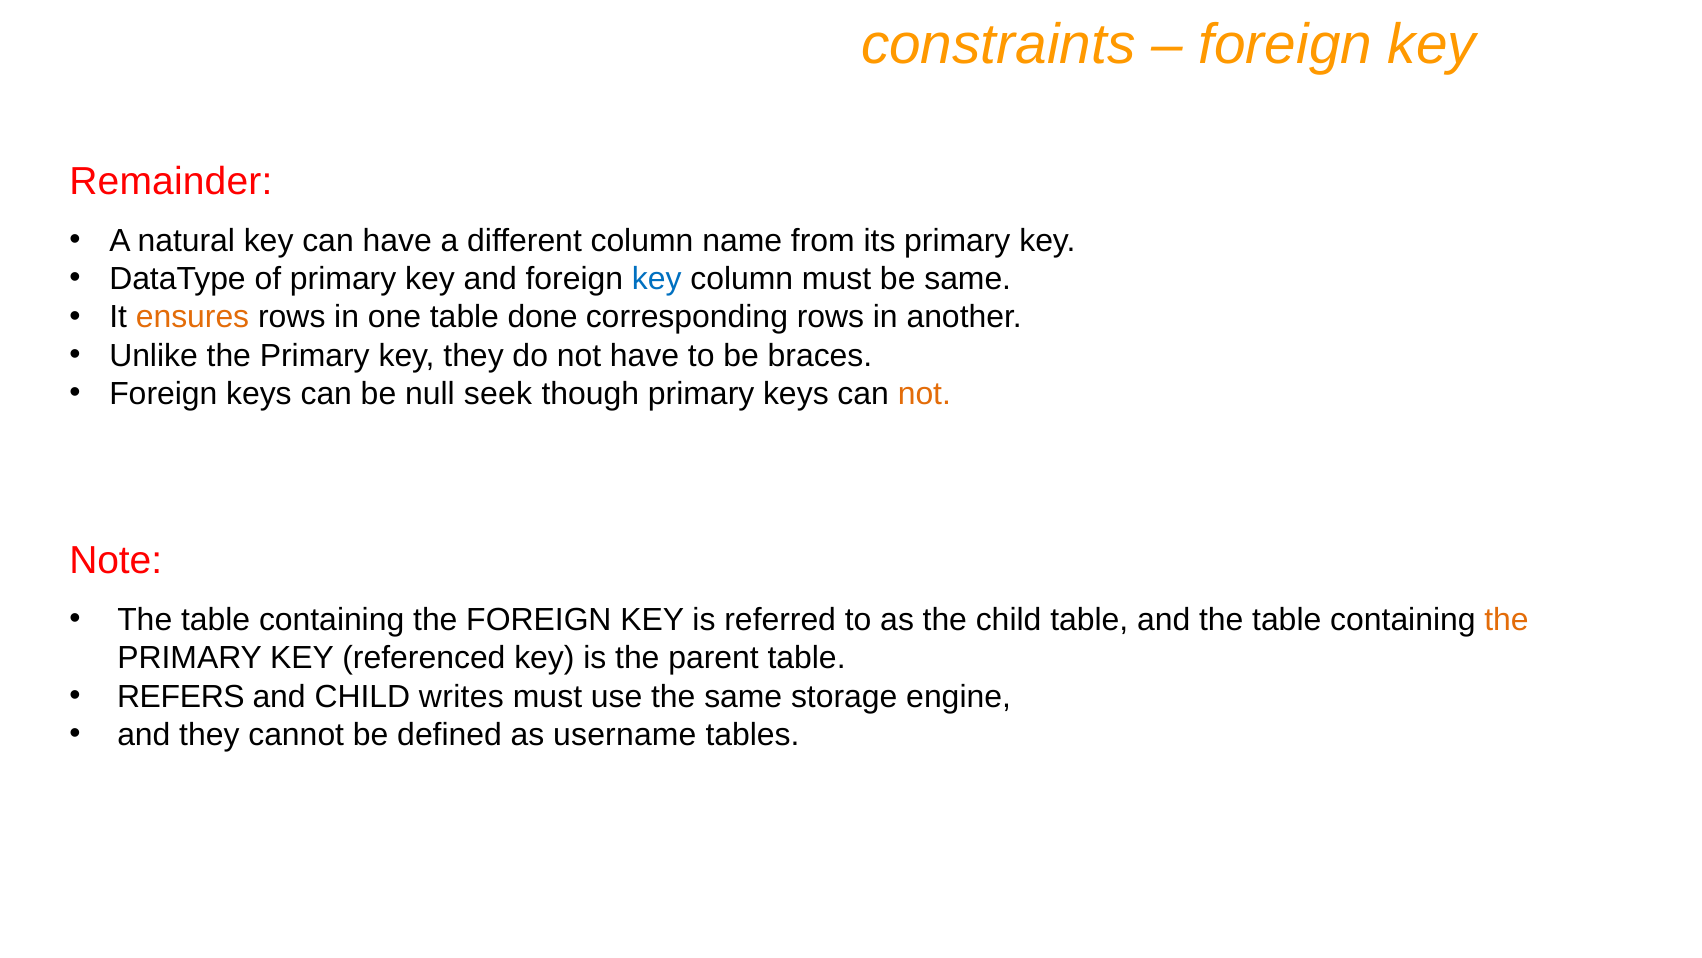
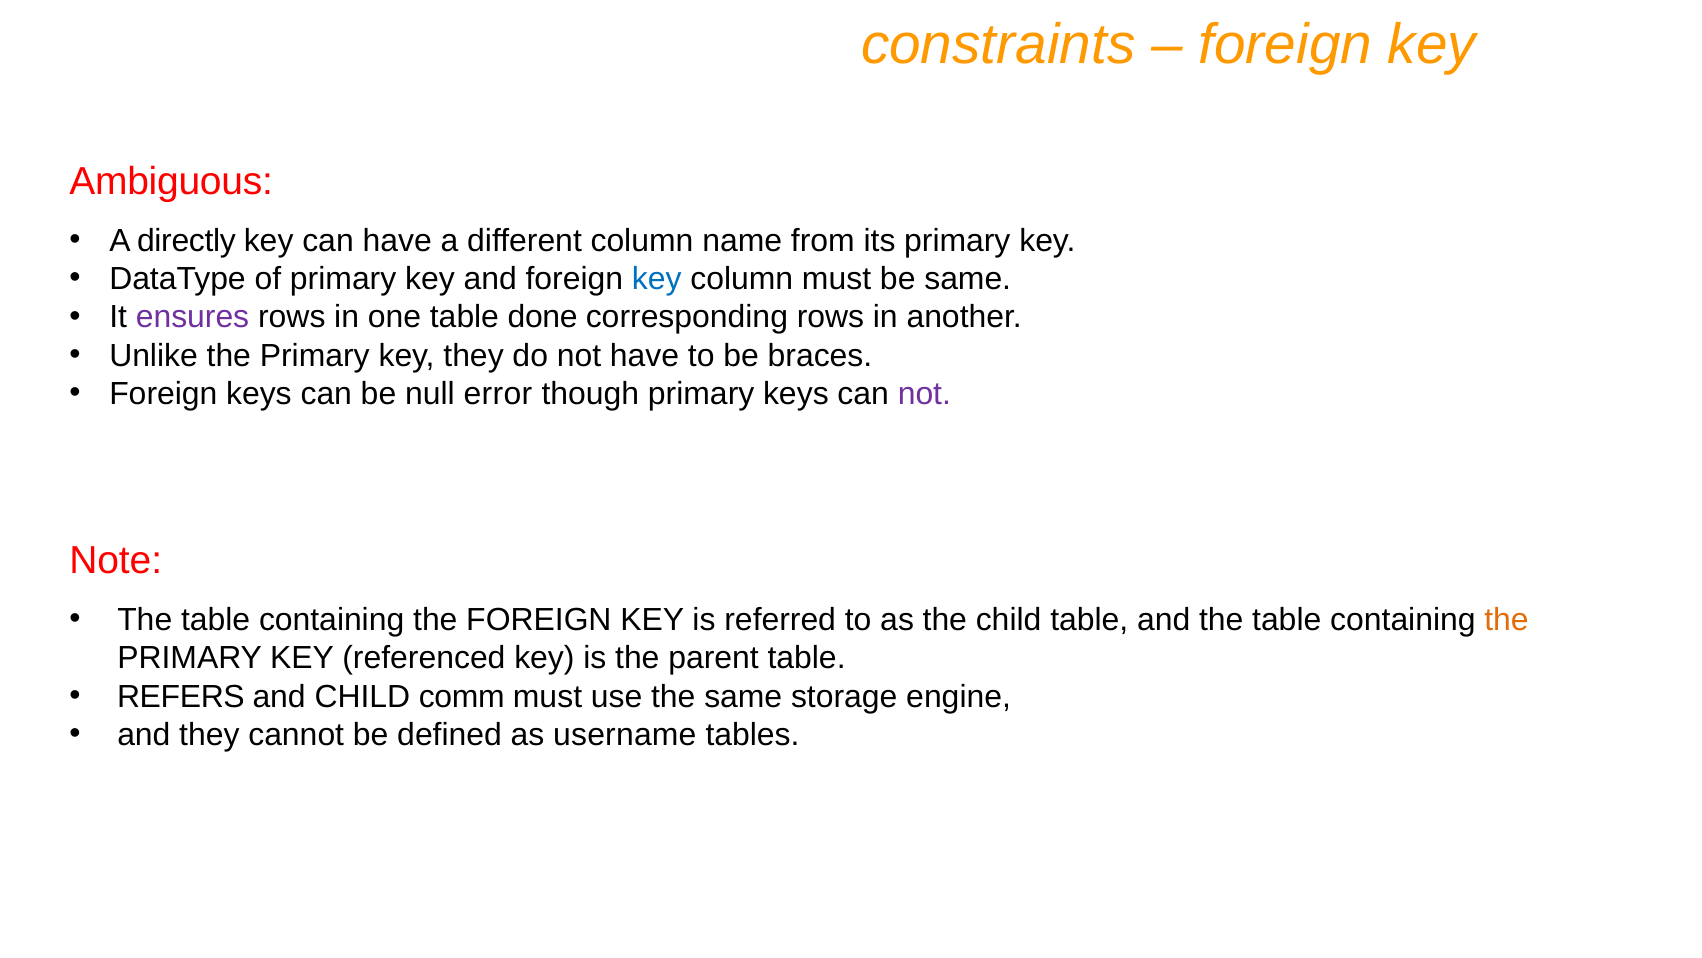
Remainder: Remainder -> Ambiguous (171, 182)
natural: natural -> directly (186, 241)
ensures colour: orange -> purple (193, 317)
seek: seek -> error (498, 394)
not colour: orange -> purple (924, 394)
writes: writes -> comm (462, 696)
